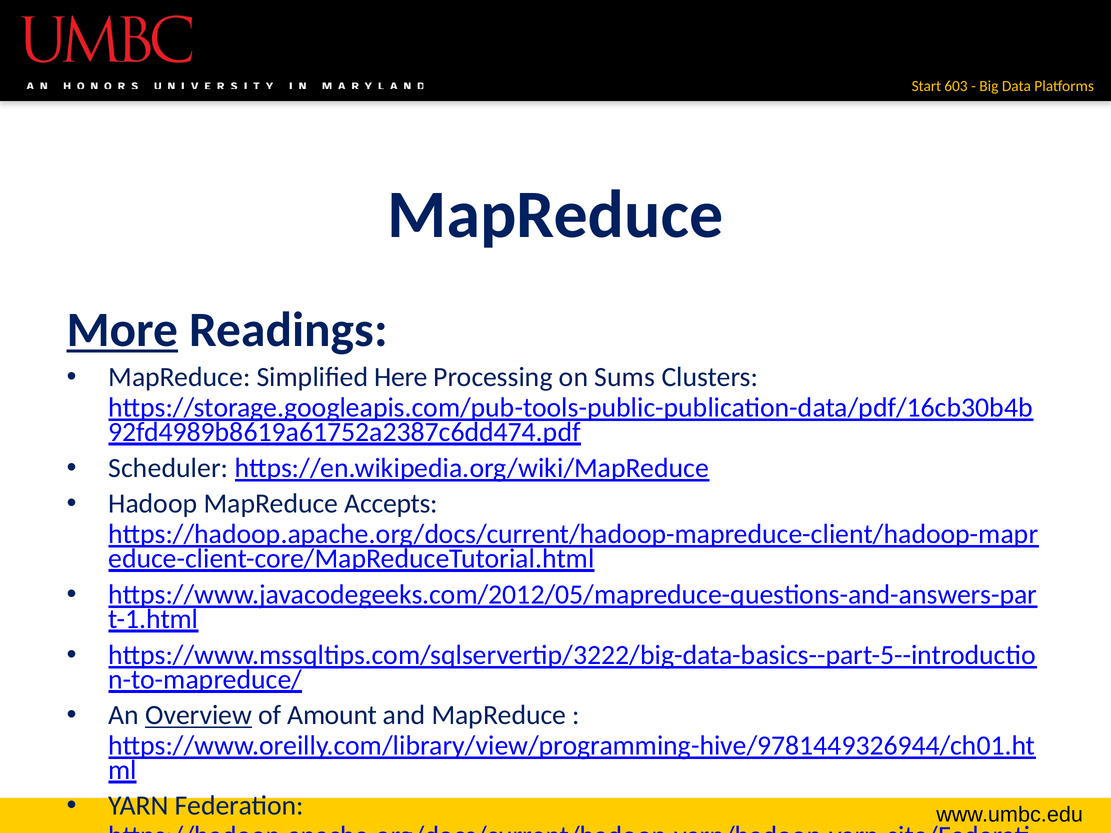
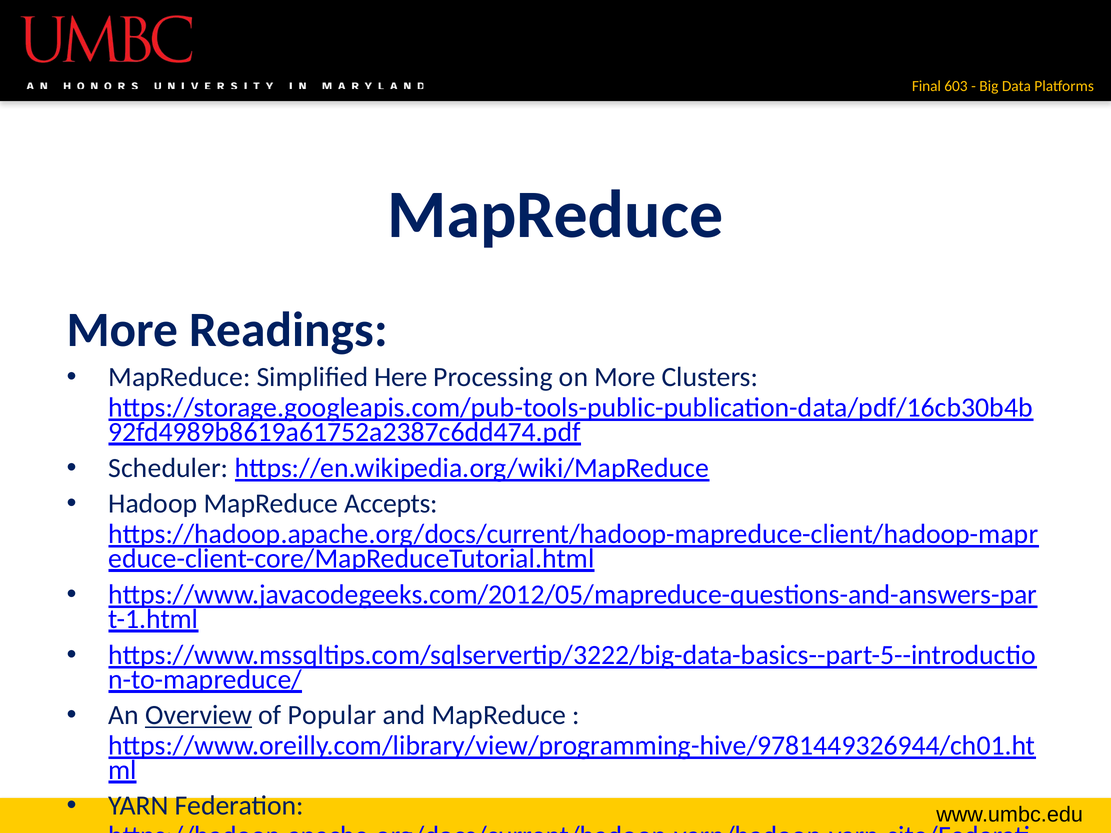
Start: Start -> Final (926, 86)
More underline: present -> none (122, 330)
on Sums: Sums -> More (625, 377)
Amount: Amount -> Popular (332, 715)
